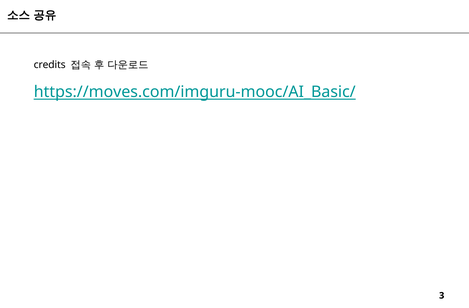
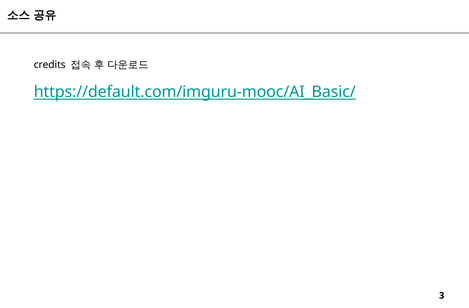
https://moves.com/imguru-mooc/AI_Basic/: https://moves.com/imguru-mooc/AI_Basic/ -> https://default.com/imguru-mooc/AI_Basic/ (195, 92)
